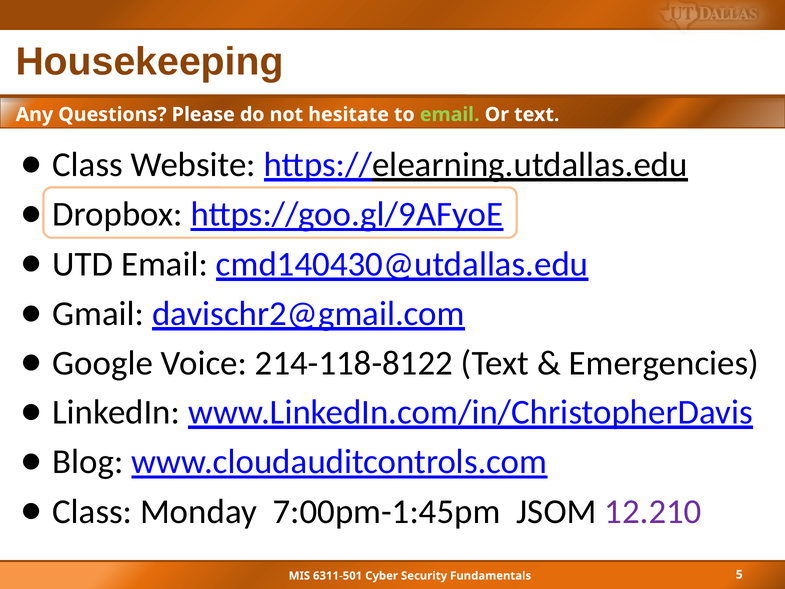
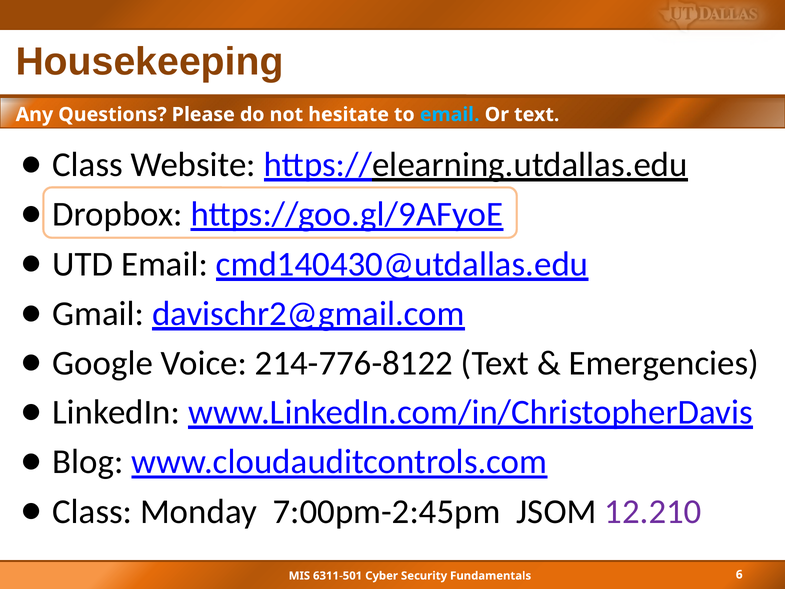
email colour: light green -> light blue (450, 115)
214-118-8122: 214-118-8122 -> 214-776-8122 (354, 363)
7:00pm-1:45pm: 7:00pm-1:45pm -> 7:00pm-2:45pm (387, 511)
5: 5 -> 6 (739, 574)
